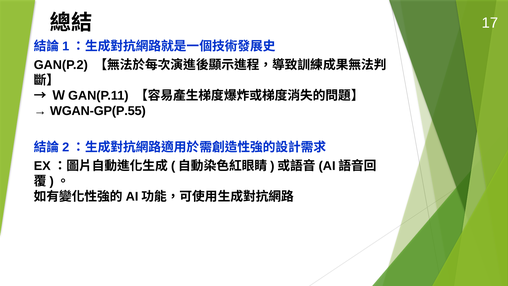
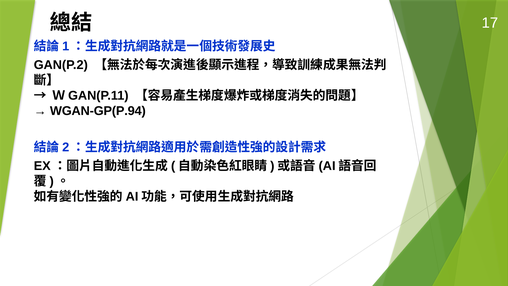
WGAN-GP(P.55: WGAN-GP(P.55 -> WGAN-GP(P.94 (98, 111)
